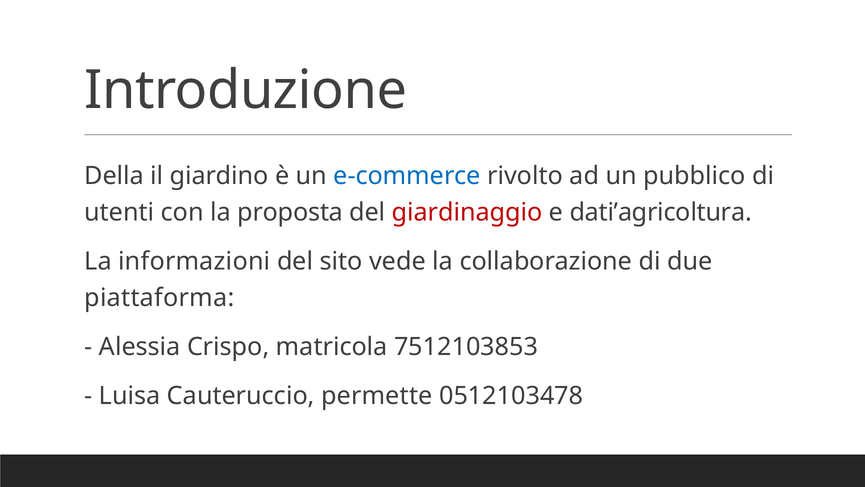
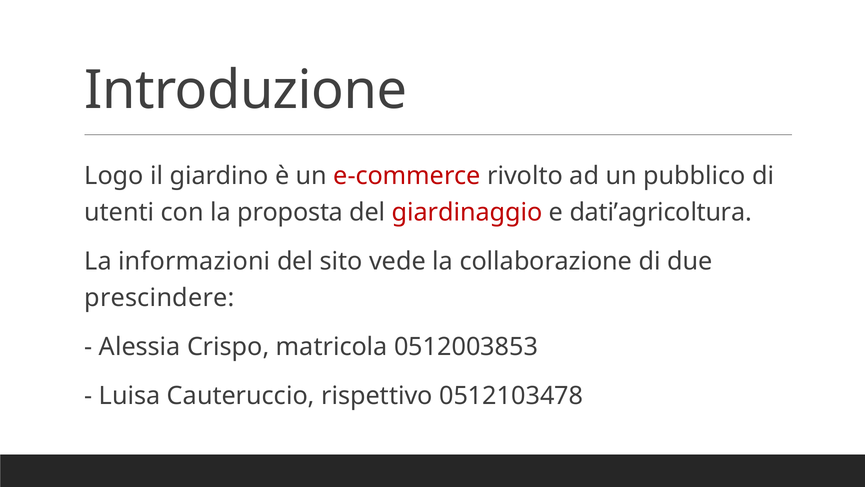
Della: Della -> Logo (114, 176)
e-commerce colour: blue -> red (407, 176)
piattaforma: piattaforma -> prescindere (159, 297)
7512103853: 7512103853 -> 0512003853 (466, 346)
permette: permette -> rispettivo (377, 395)
